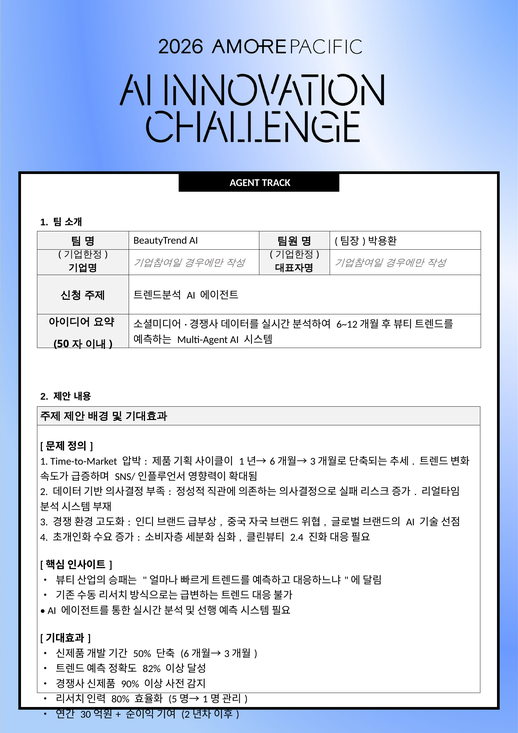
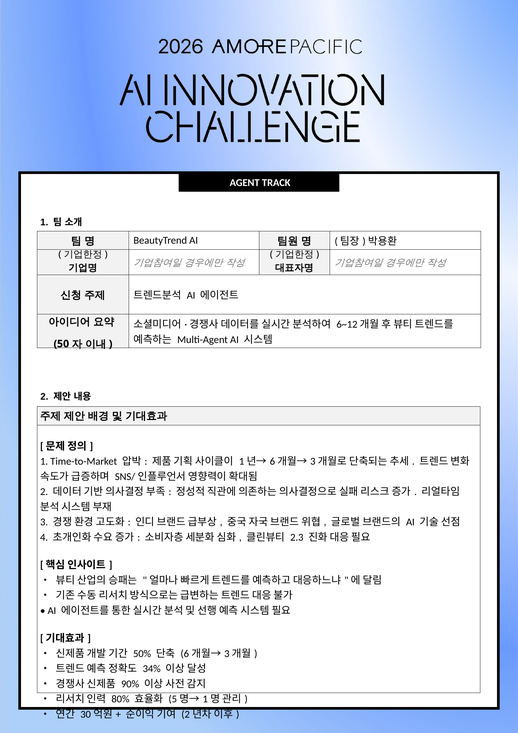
2.4: 2.4 -> 2.3 (297, 537)
82%: 82% -> 34% (152, 668)
